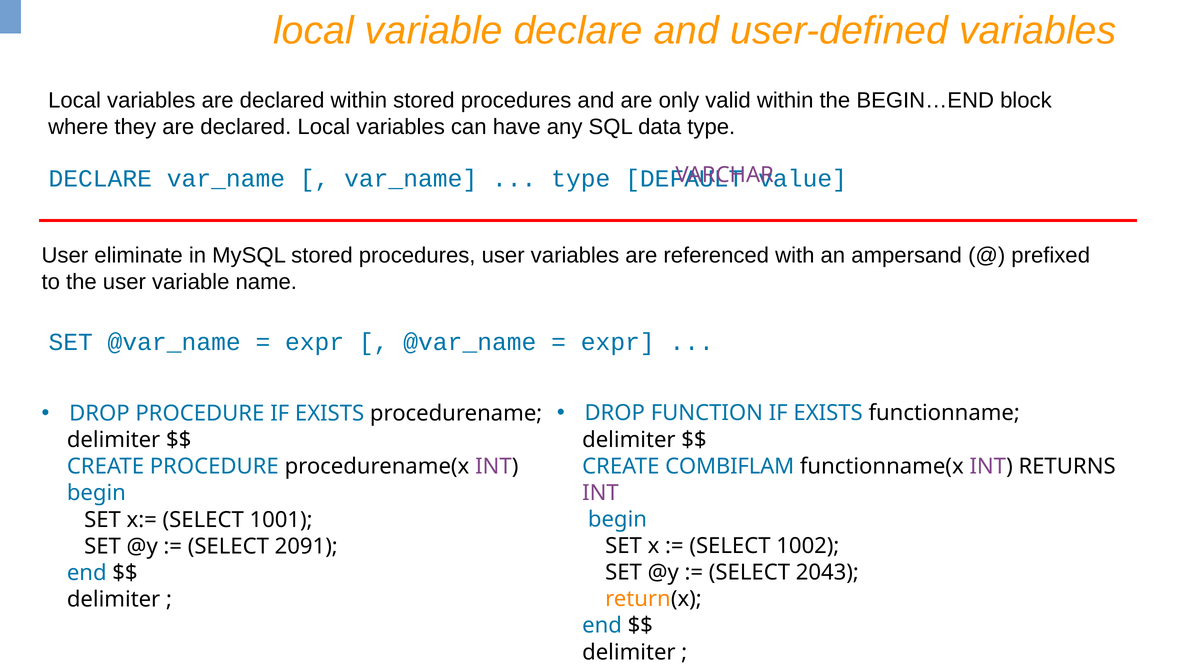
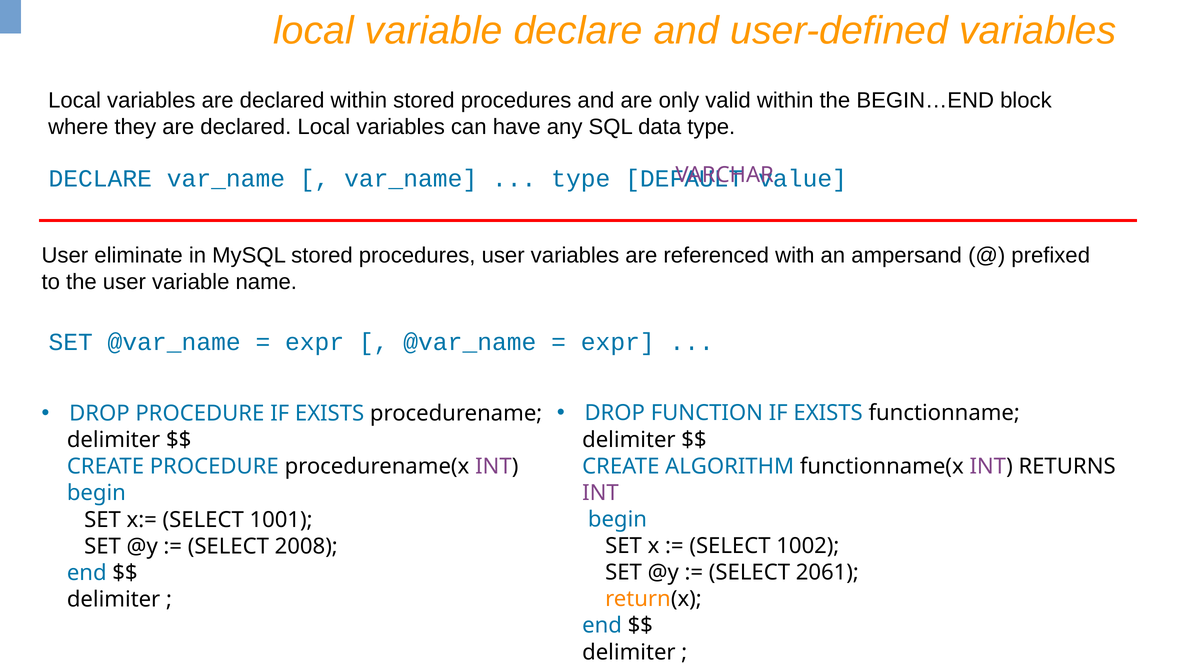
COMBIFLAM: COMBIFLAM -> ALGORITHM (730, 466)
2091: 2091 -> 2008 (306, 546)
2043: 2043 -> 2061 (827, 572)
